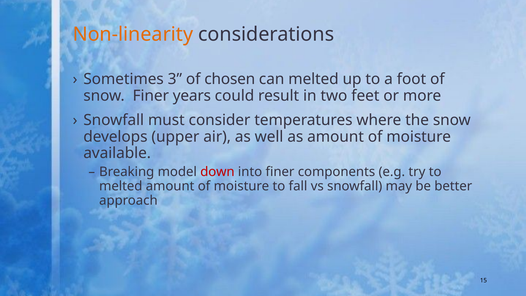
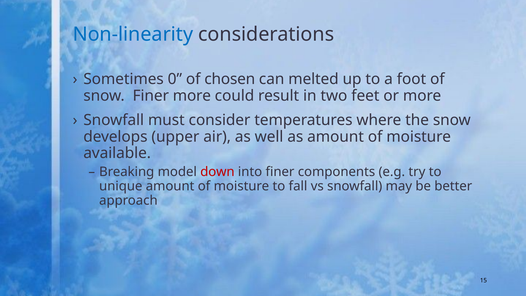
Non-linearity colour: orange -> blue (133, 34)
3: 3 -> 0 (175, 79)
Finer years: years -> more (192, 96)
melted: melted -> unique (121, 186)
